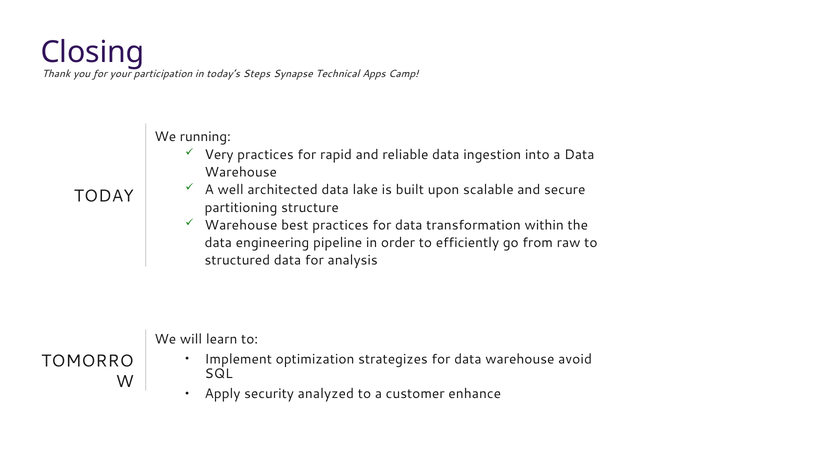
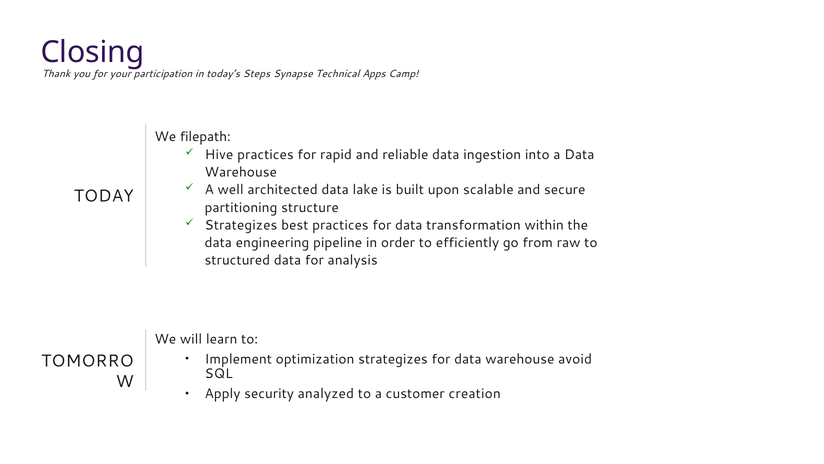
running: running -> filepath (205, 137)
Very: Very -> Hive (219, 154)
Warehouse: Warehouse -> Strategizes (241, 225)
enhance: enhance -> creation (475, 393)
